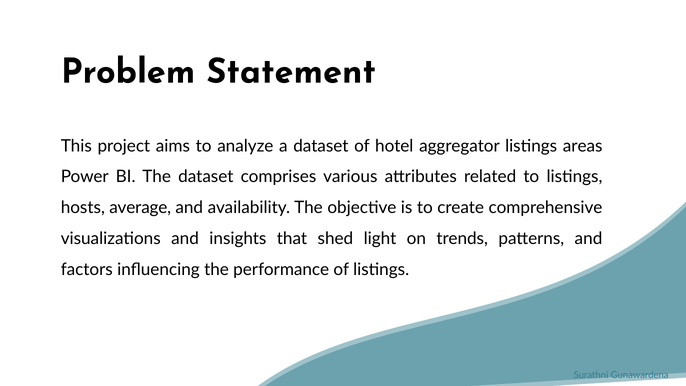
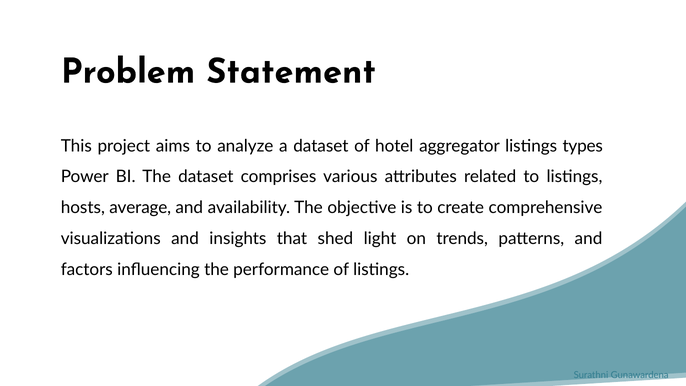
areas: areas -> types (583, 146)
